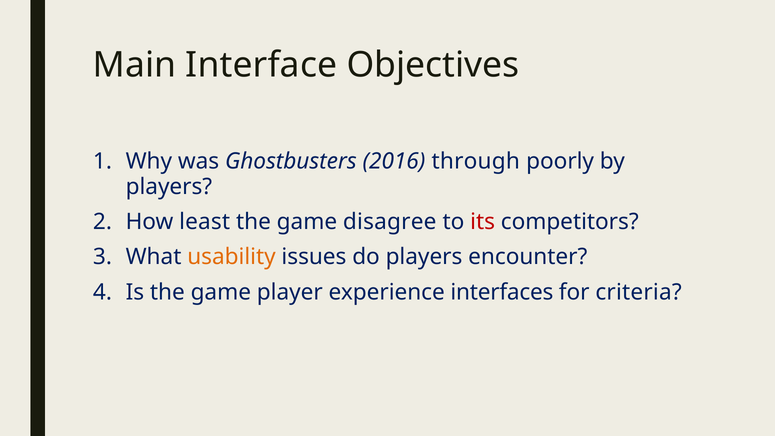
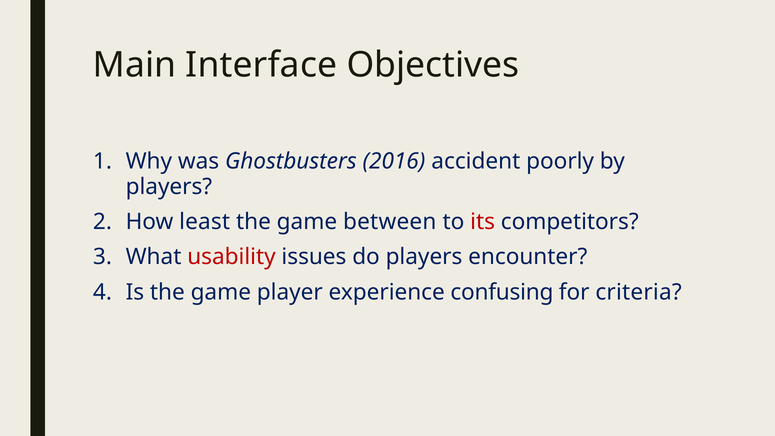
through: through -> accident (476, 161)
disagree: disagree -> between (390, 222)
usability colour: orange -> red (231, 257)
interfaces: interfaces -> confusing (502, 292)
